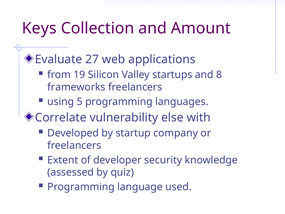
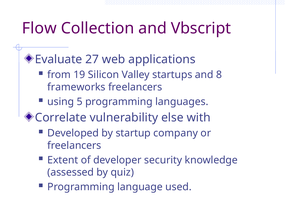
Keys: Keys -> Flow (39, 28)
Amount: Amount -> Vbscript (201, 28)
